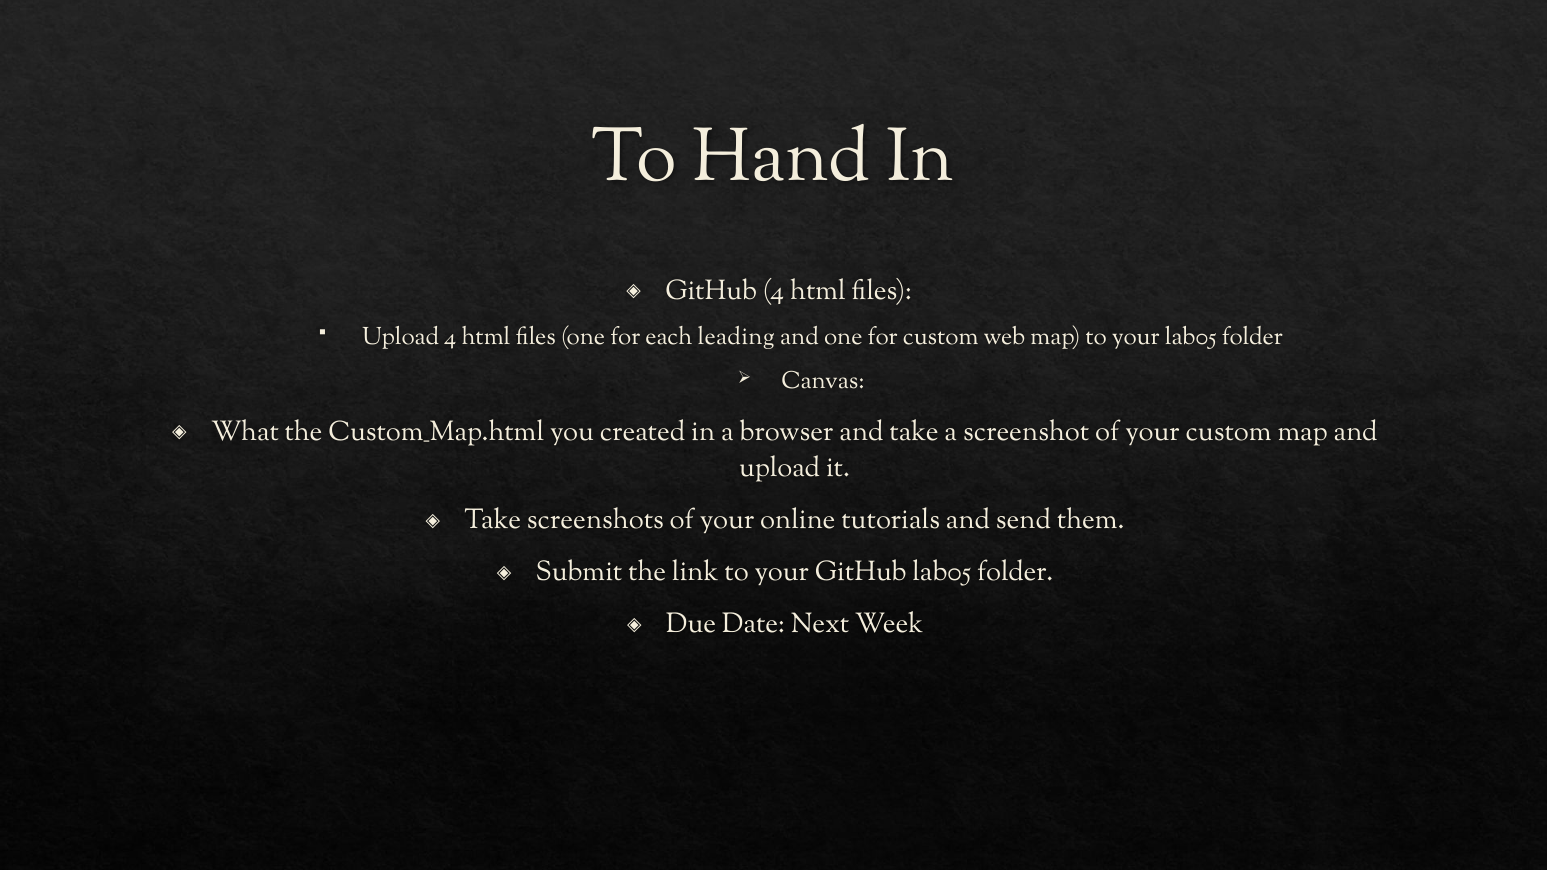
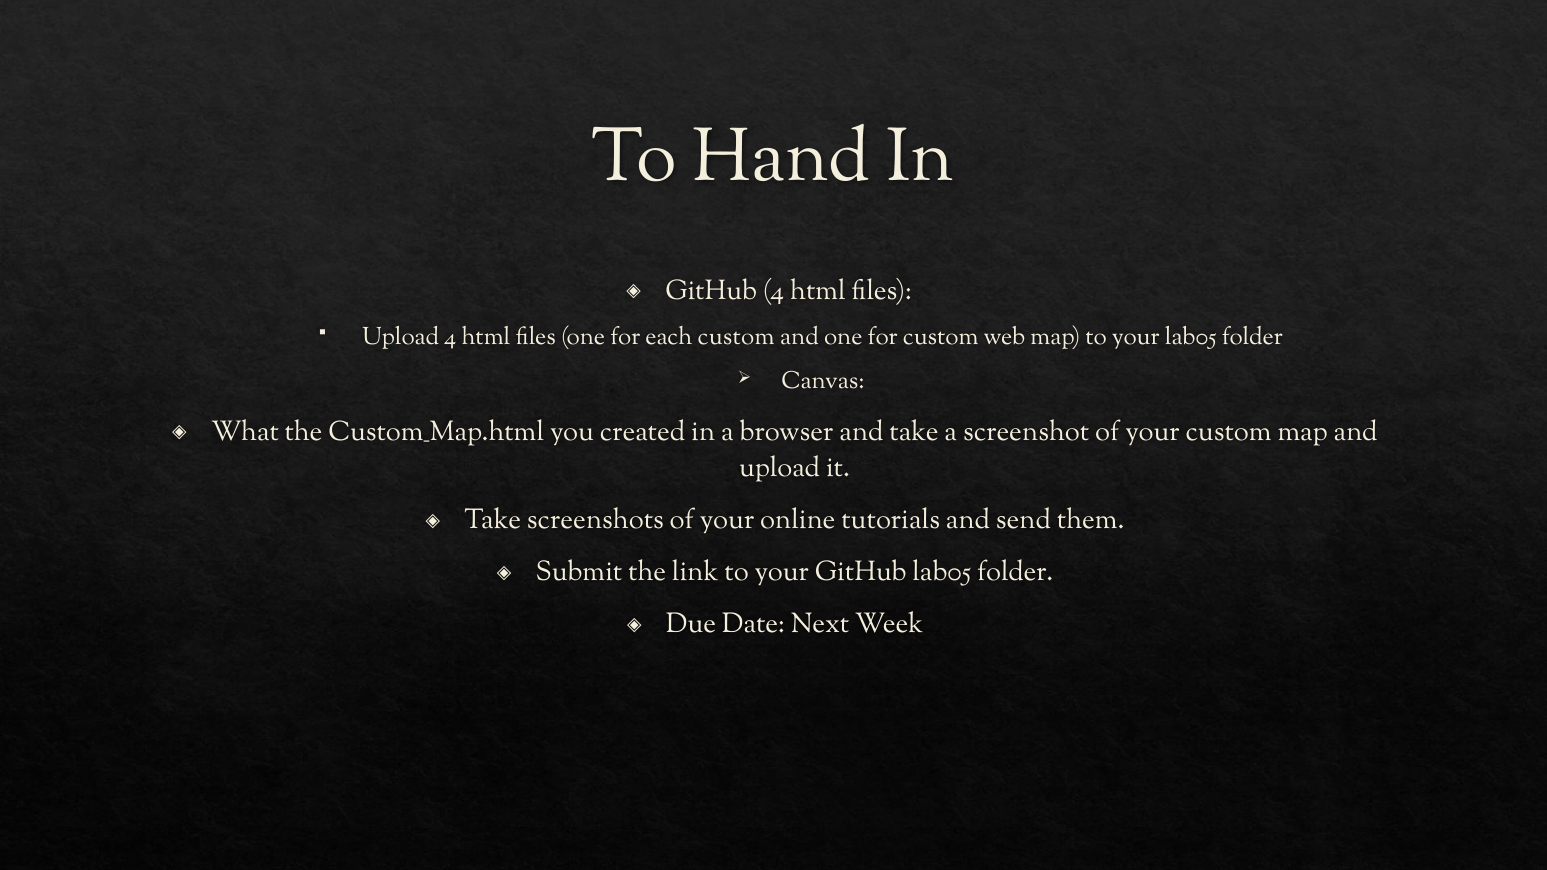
each leading: leading -> custom (736, 336)
